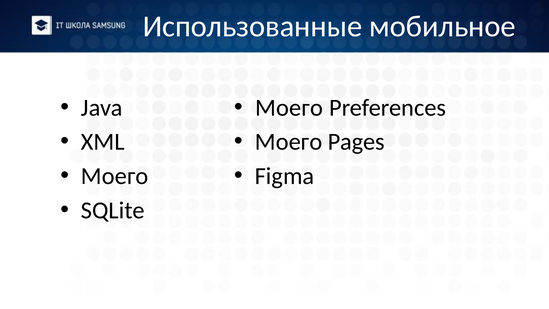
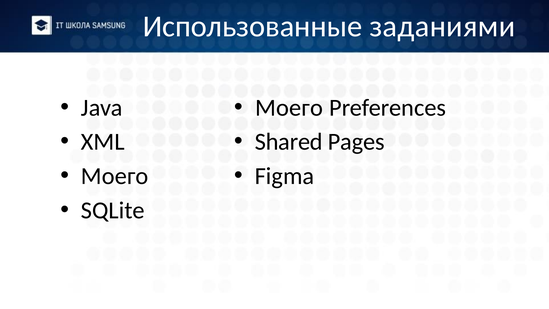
мобильное: мобильное -> заданиями (442, 26)
Моего: Моего -> Shared (289, 142)
